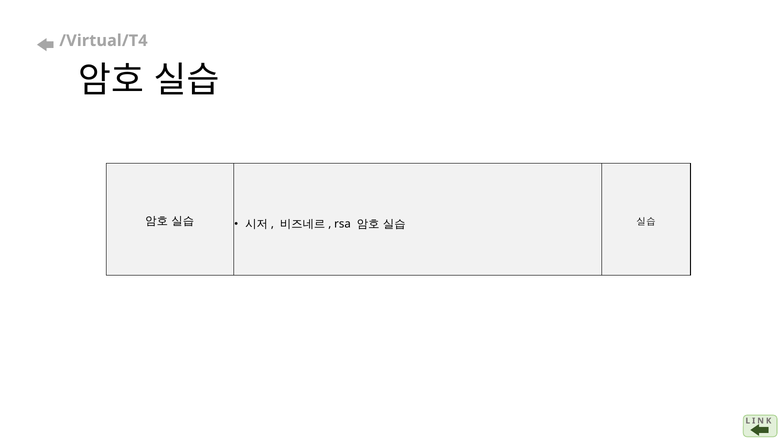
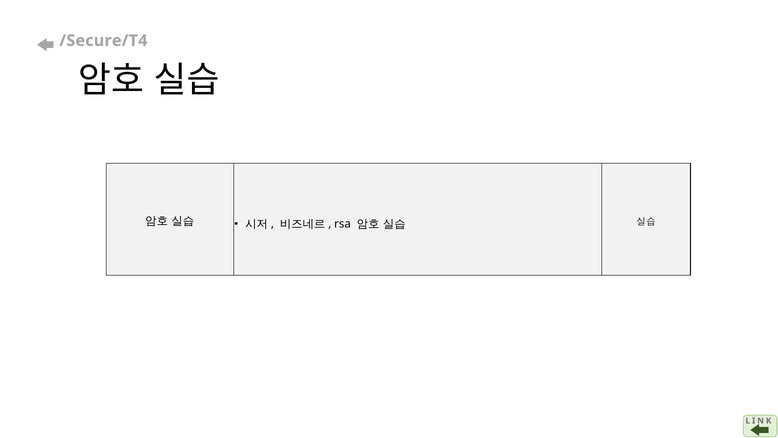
/Virtual/T4: /Virtual/T4 -> /Secure/T4 (103, 41)
